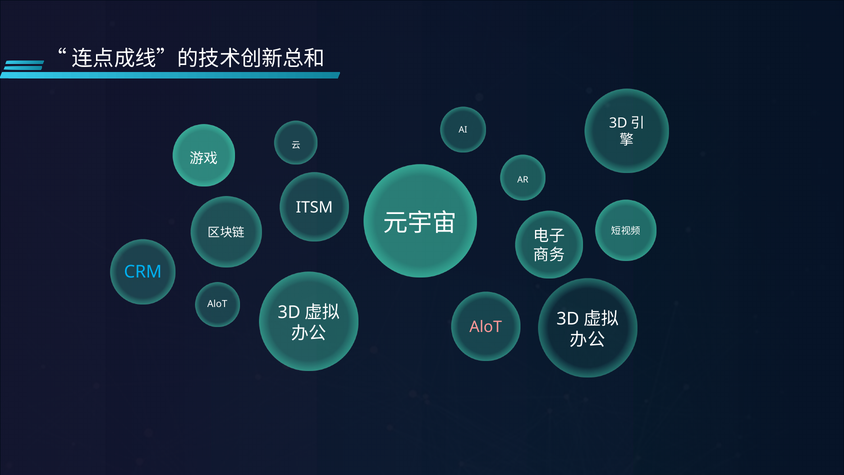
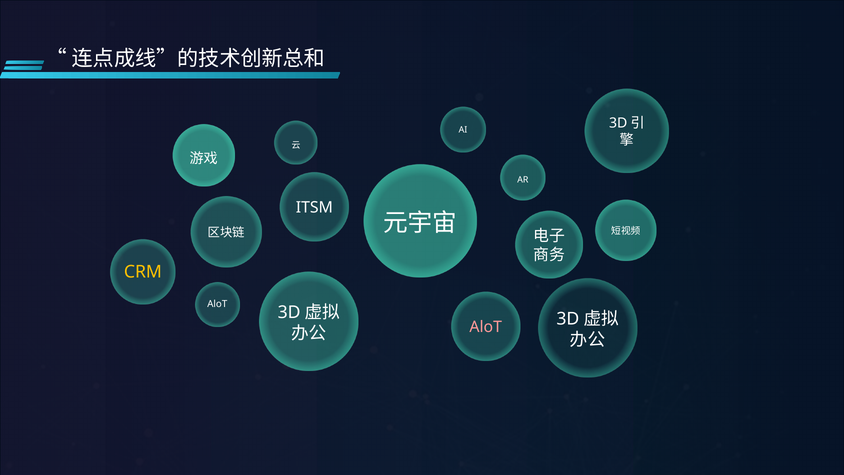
CRM colour: light blue -> yellow (143, 272)
